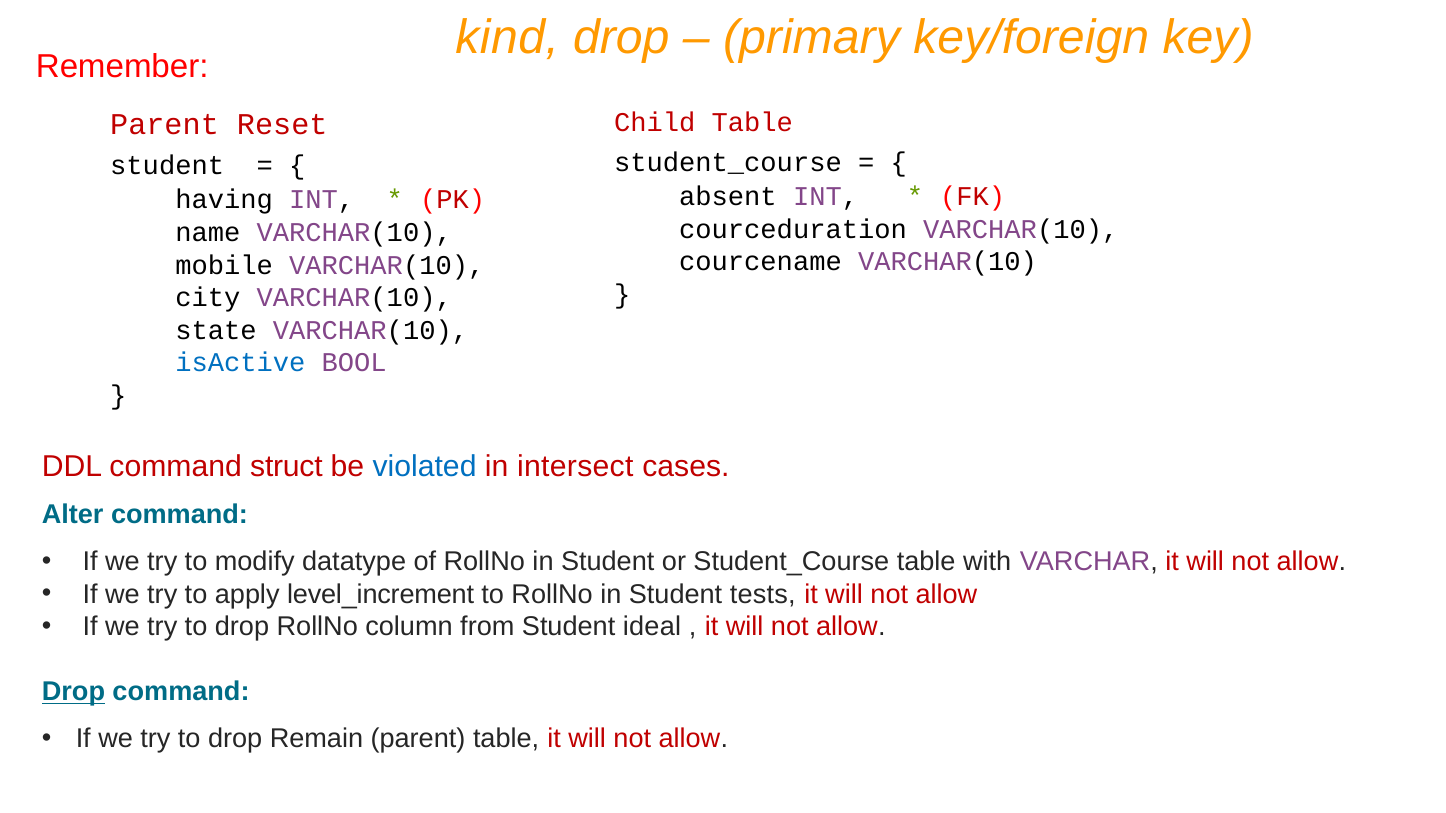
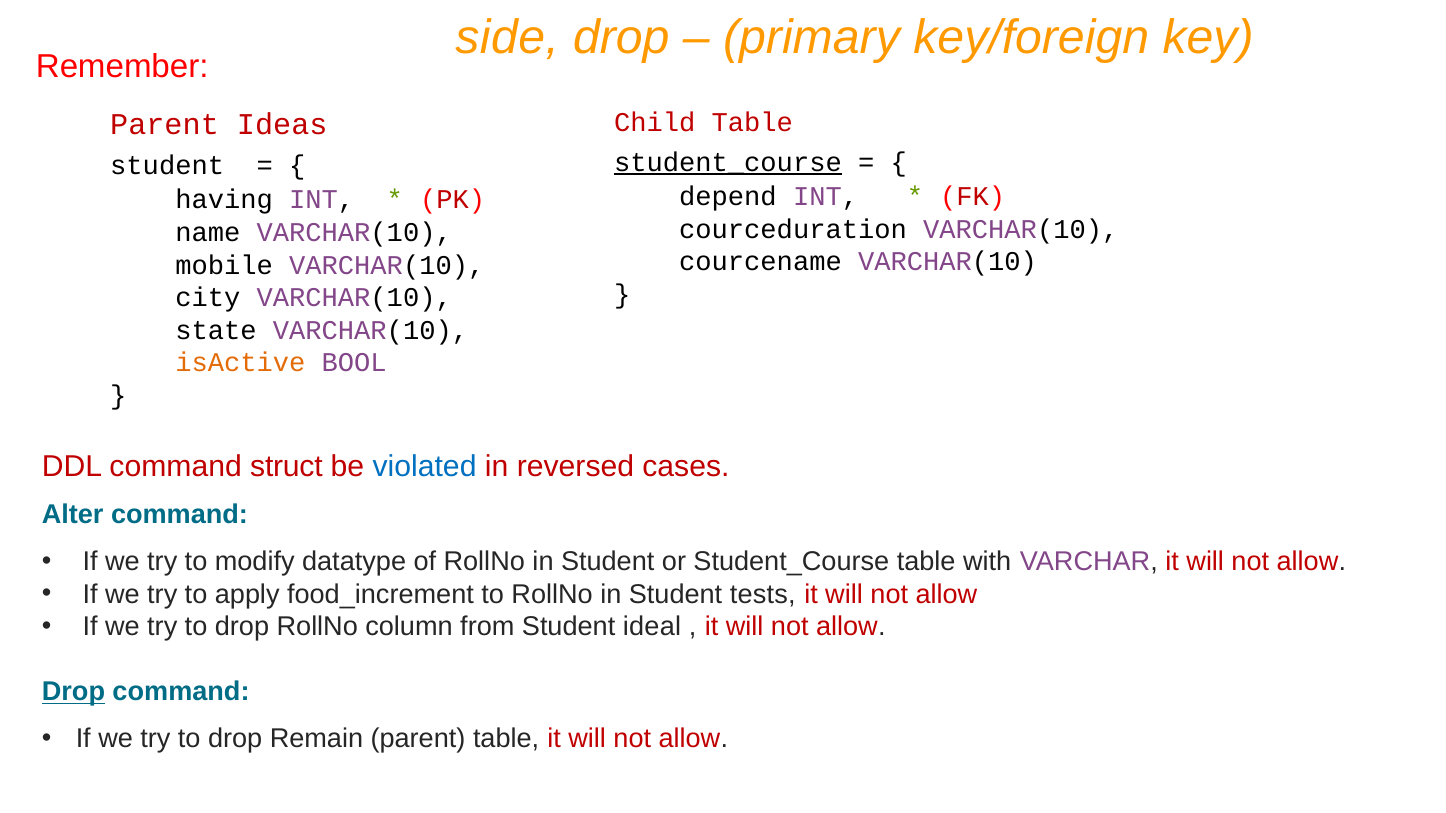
kind: kind -> side (507, 38)
Reset: Reset -> Ideas (282, 125)
student_course underline: none -> present (728, 162)
absent: absent -> depend (728, 197)
isActive colour: blue -> orange (240, 363)
intersect: intersect -> reversed (575, 466)
level_increment: level_increment -> food_increment (380, 594)
